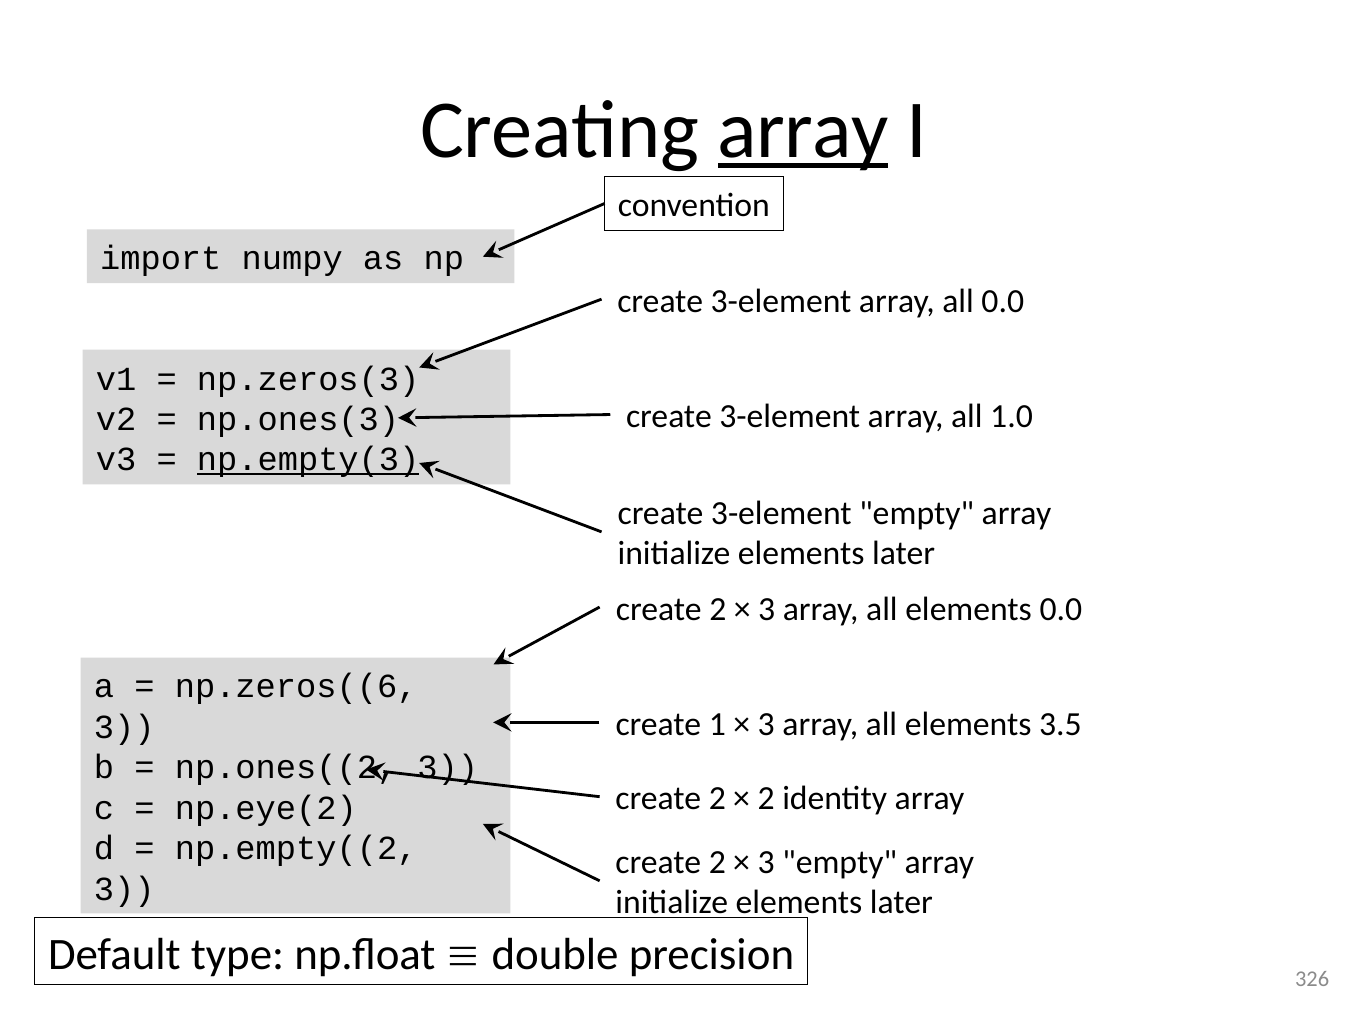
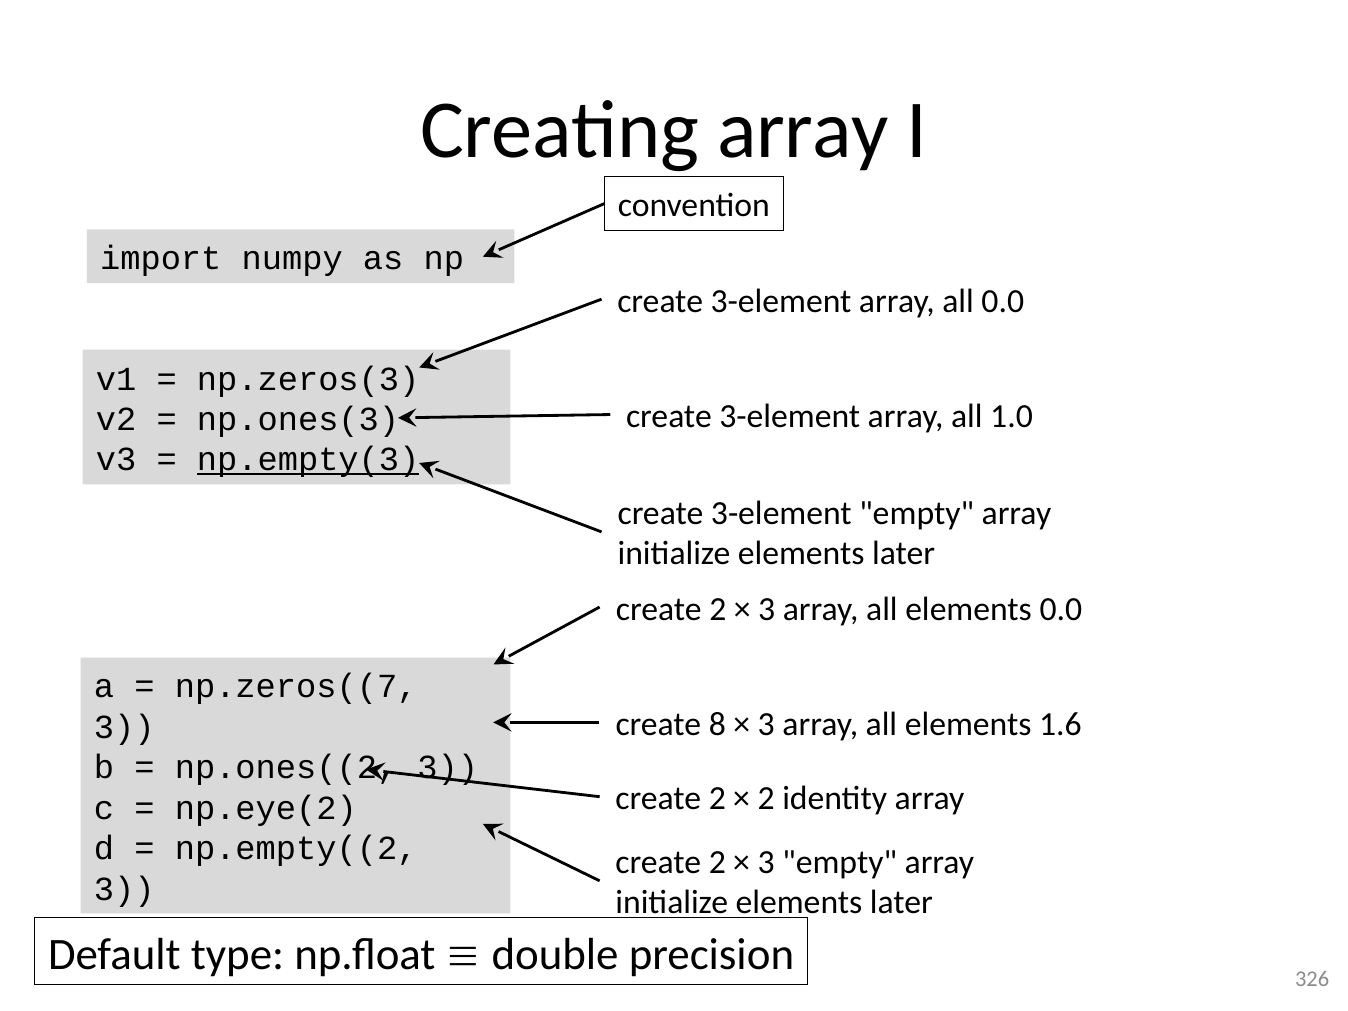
array underline: present -> none (803, 130)
np.zeros((6: np.zeros((6 -> np.zeros((7 (296, 687)
1: 1 -> 8 (717, 724)
3.5: 3.5 -> 1.6 (1060, 724)
